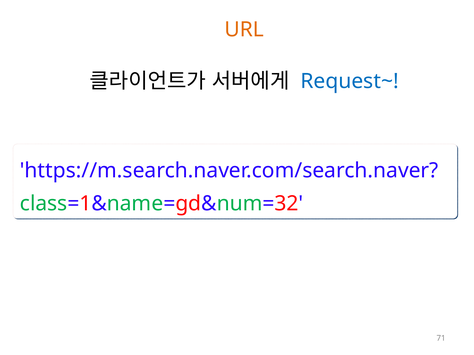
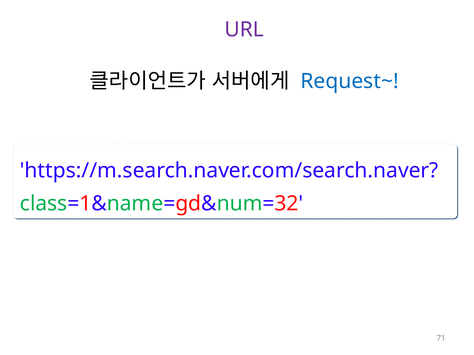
URL colour: orange -> purple (244, 30)
